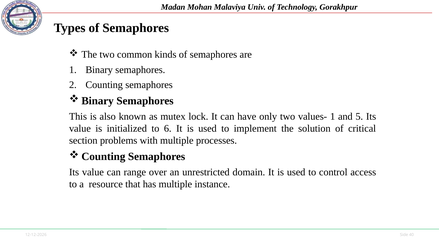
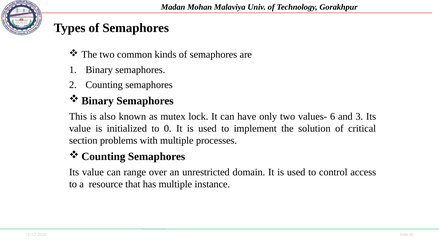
values- 1: 1 -> 6 (333, 116)
5: 5 -> 3 (359, 116)
6: 6 -> 0 (168, 128)
